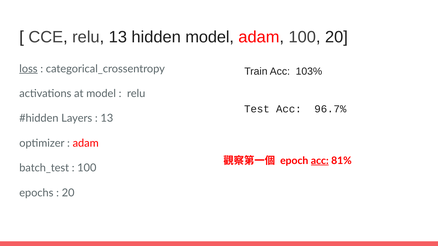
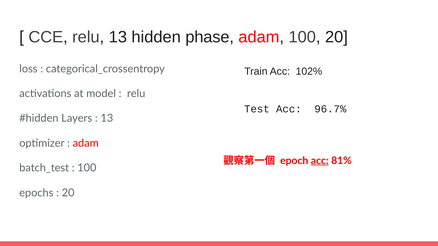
hidden model: model -> phase (210, 37)
loss underline: present -> none (28, 69)
103%: 103% -> 102% (309, 71)
